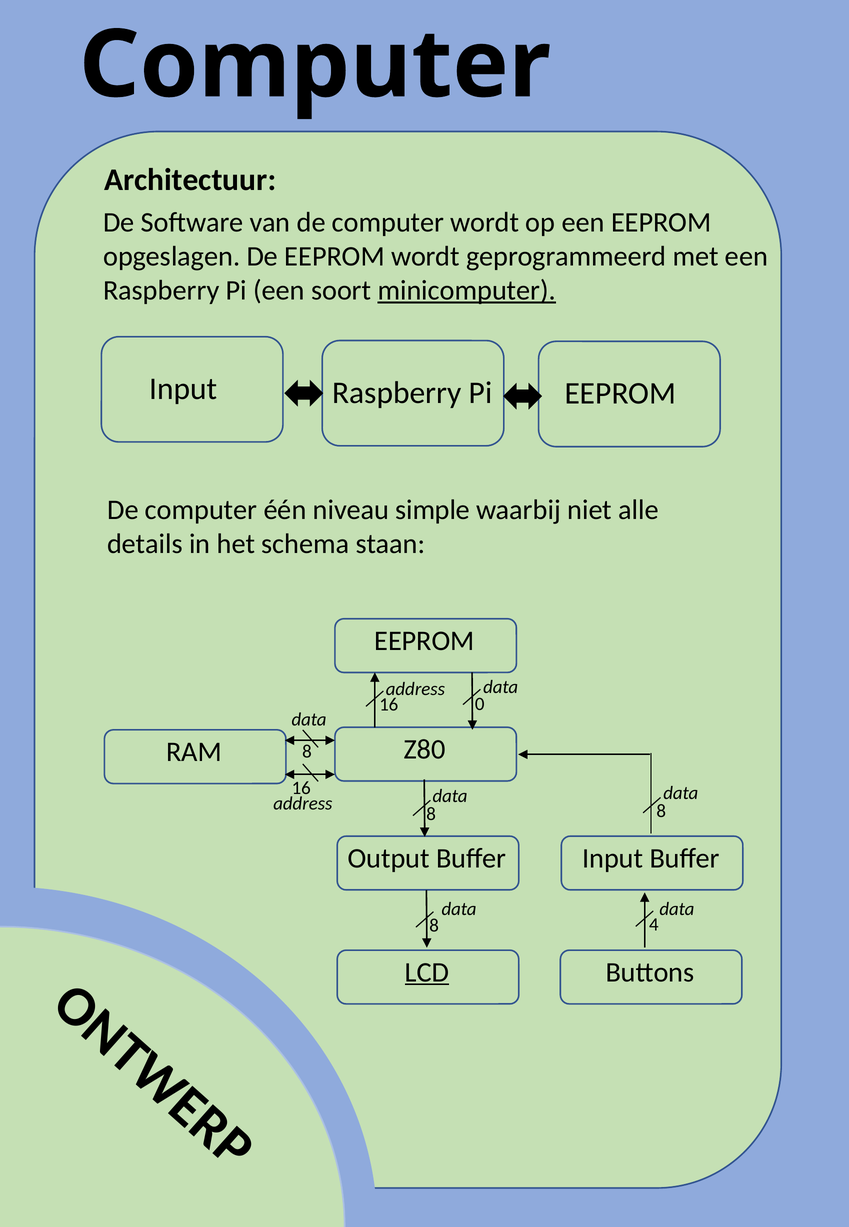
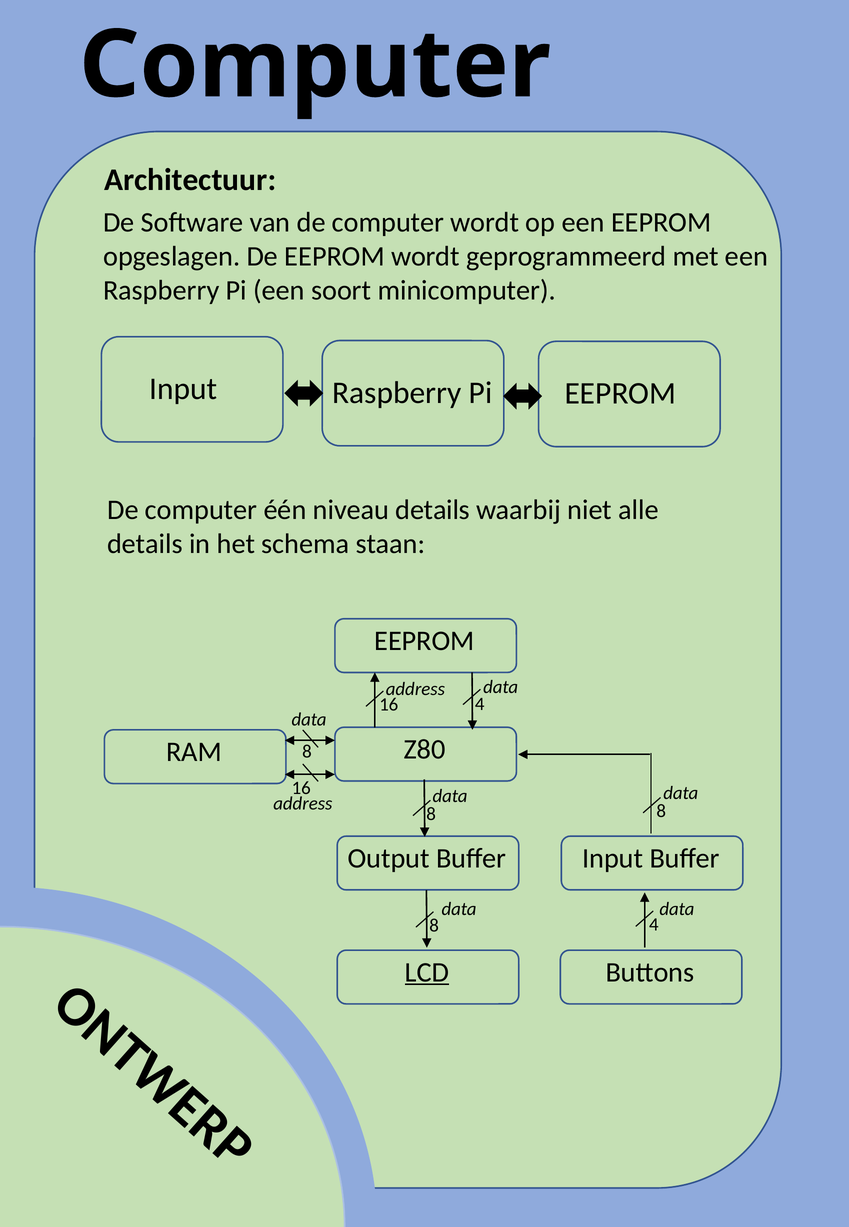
minicomputer underline: present -> none (467, 290)
niveau simple: simple -> details (433, 510)
16 0: 0 -> 4 (480, 704)
